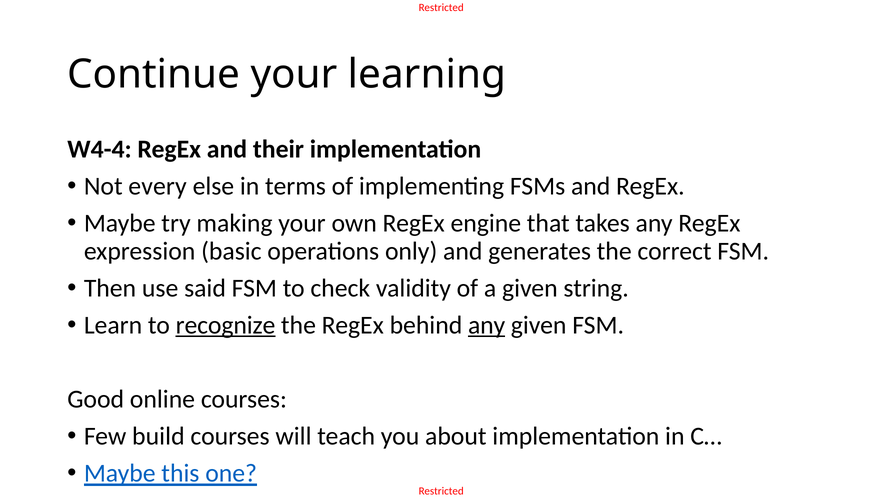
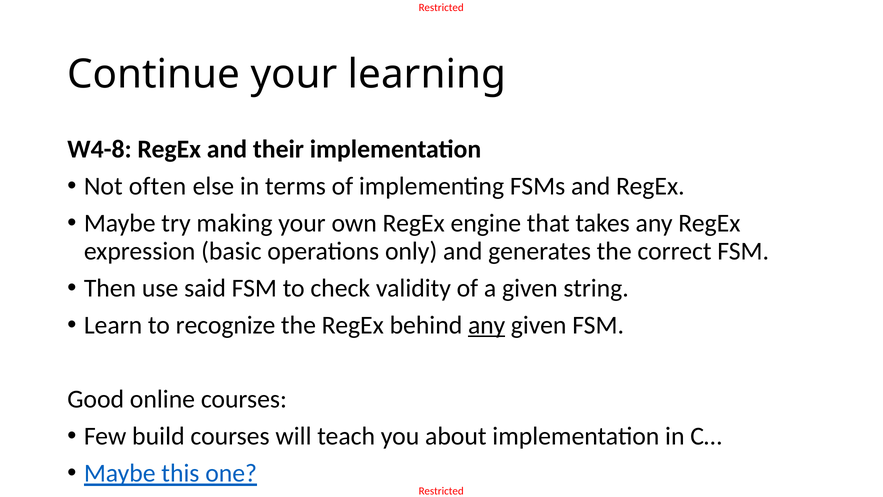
W4-4: W4-4 -> W4-8 (99, 149)
every: every -> often (157, 186)
recognize underline: present -> none (226, 325)
